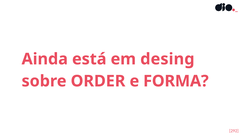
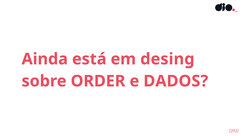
FORMA: FORMA -> DADOS (176, 81)
